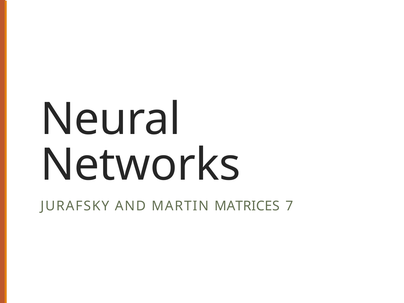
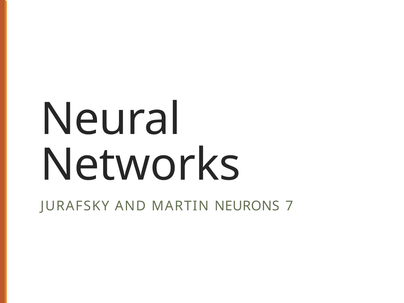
MATRICES: MATRICES -> NEURONS (247, 206)
